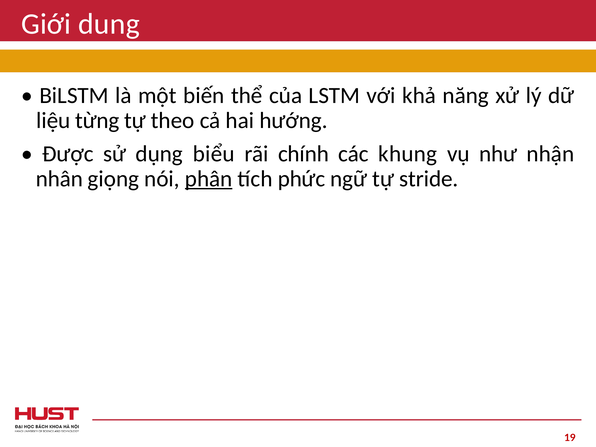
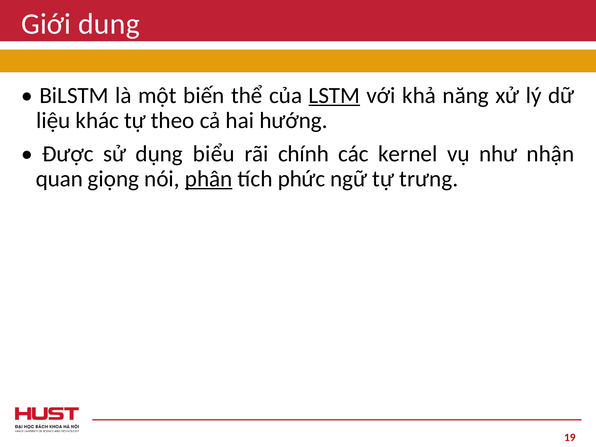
LSTM underline: none -> present (334, 95)
từng: từng -> khác (97, 120)
khung: khung -> kernel (408, 154)
nhân: nhân -> quan (59, 179)
stride: stride -> trưng (429, 179)
